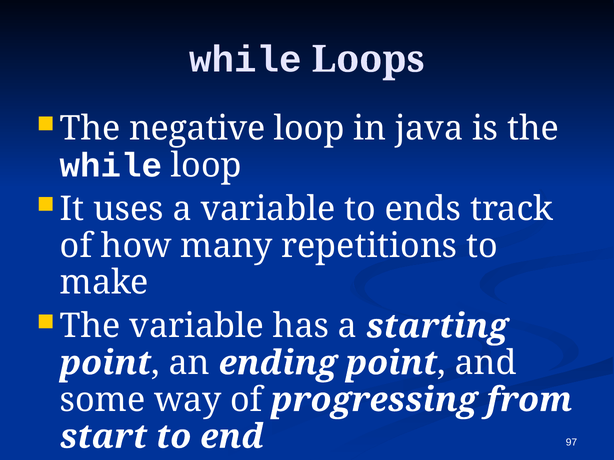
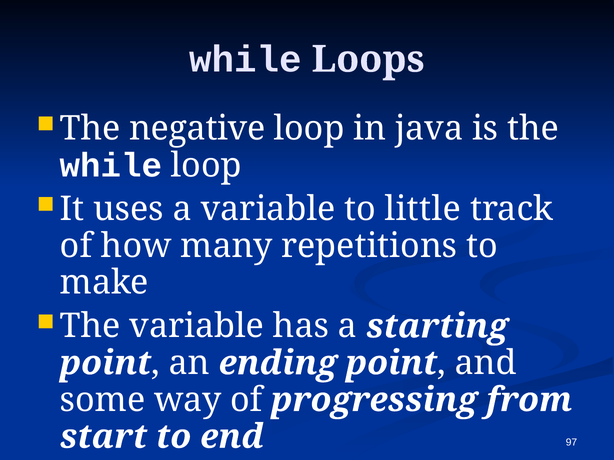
ends: ends -> little (423, 209)
